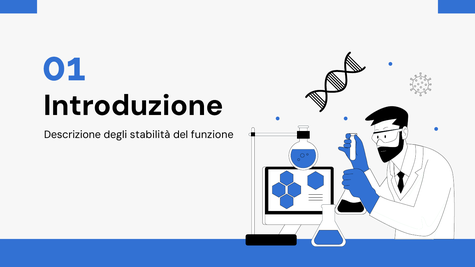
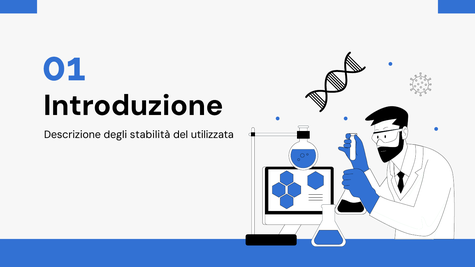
funzione: funzione -> utilizzata (212, 135)
